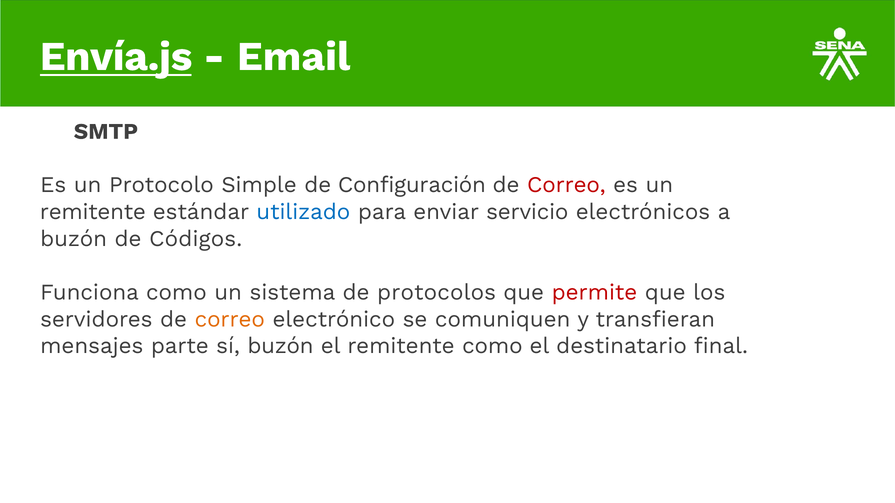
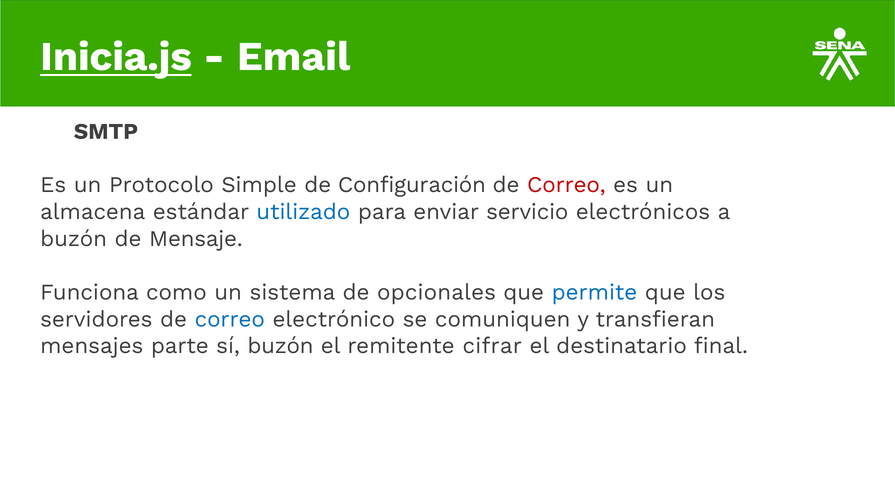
Envía.js: Envía.js -> Inicia.js (116, 57)
remitente: remitente -> almacena (93, 212)
Códigos: Códigos -> Mensaje (196, 239)
protocolos: protocolos -> opcionales (437, 293)
permite colour: red -> blue (594, 293)
correo colour: orange -> blue (230, 319)
remitente como: como -> cifrar (492, 346)
